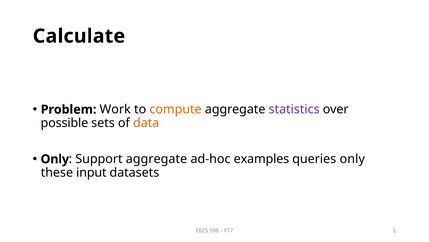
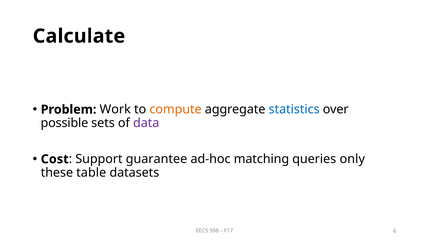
statistics colour: purple -> blue (294, 109)
data colour: orange -> purple (146, 123)
Only: Only -> Cost (55, 159)
Support aggregate: aggregate -> guarantee (156, 159)
examples: examples -> matching (261, 159)
input: input -> table (91, 172)
